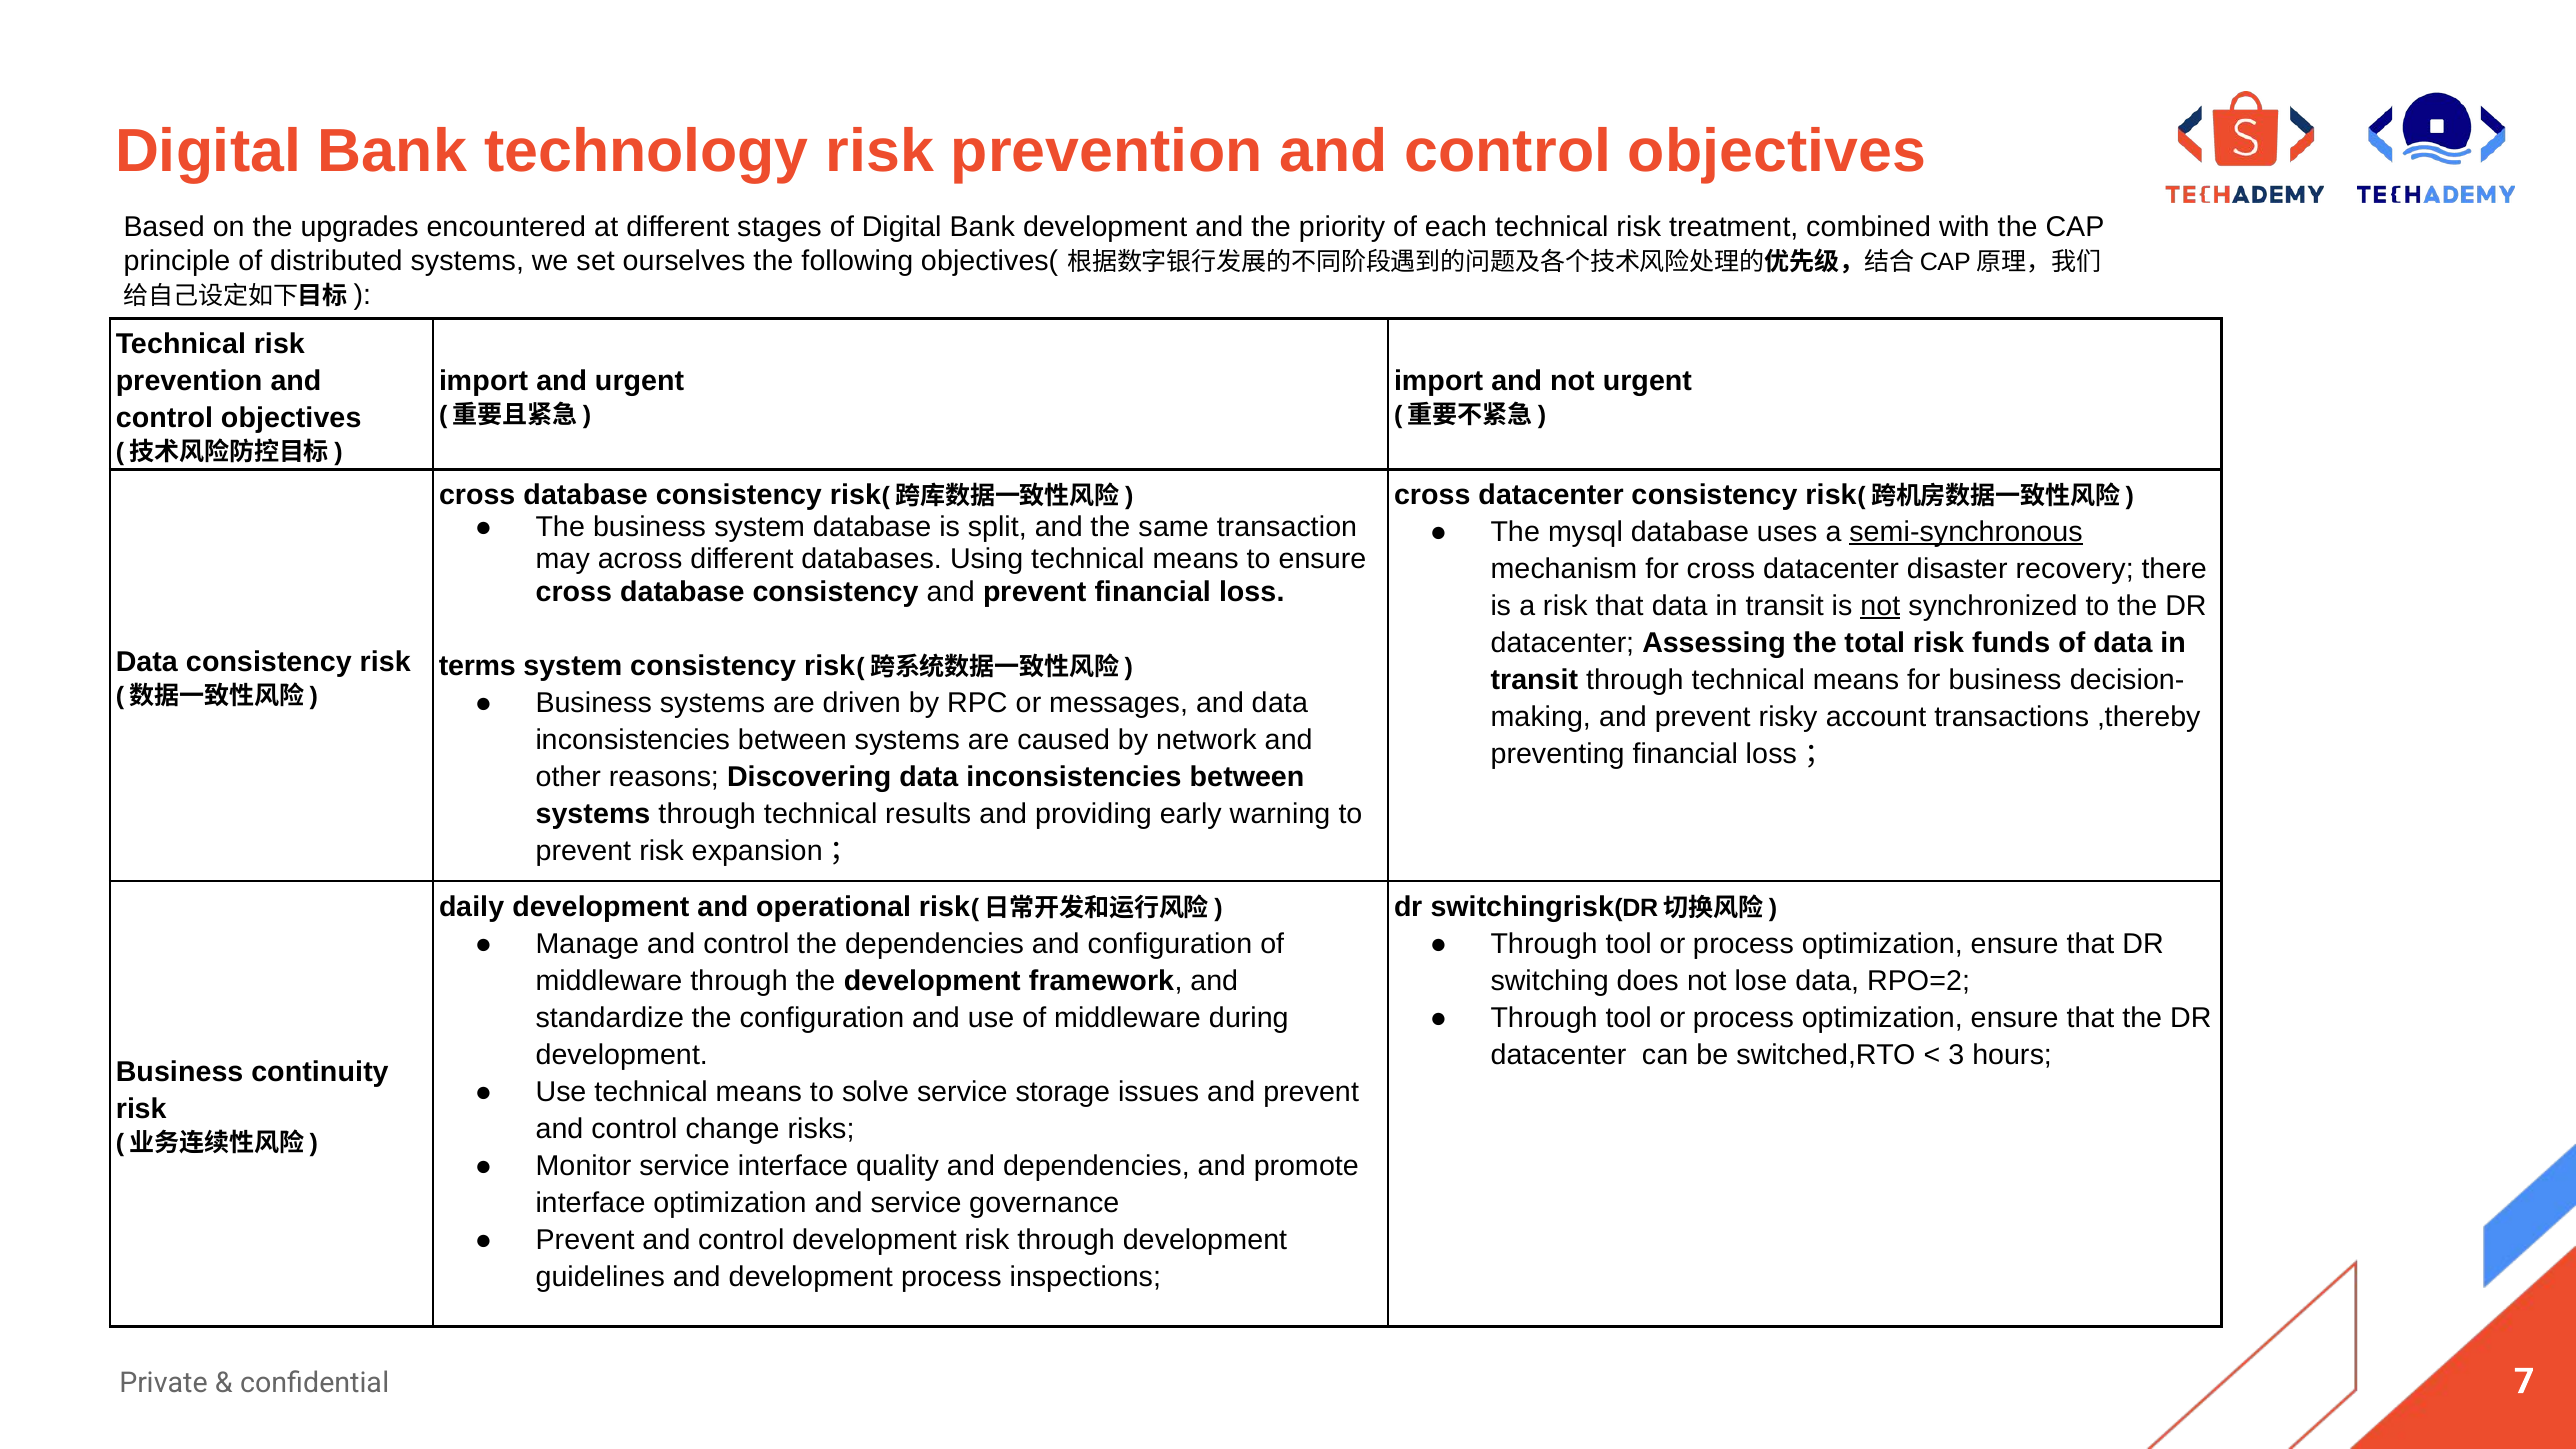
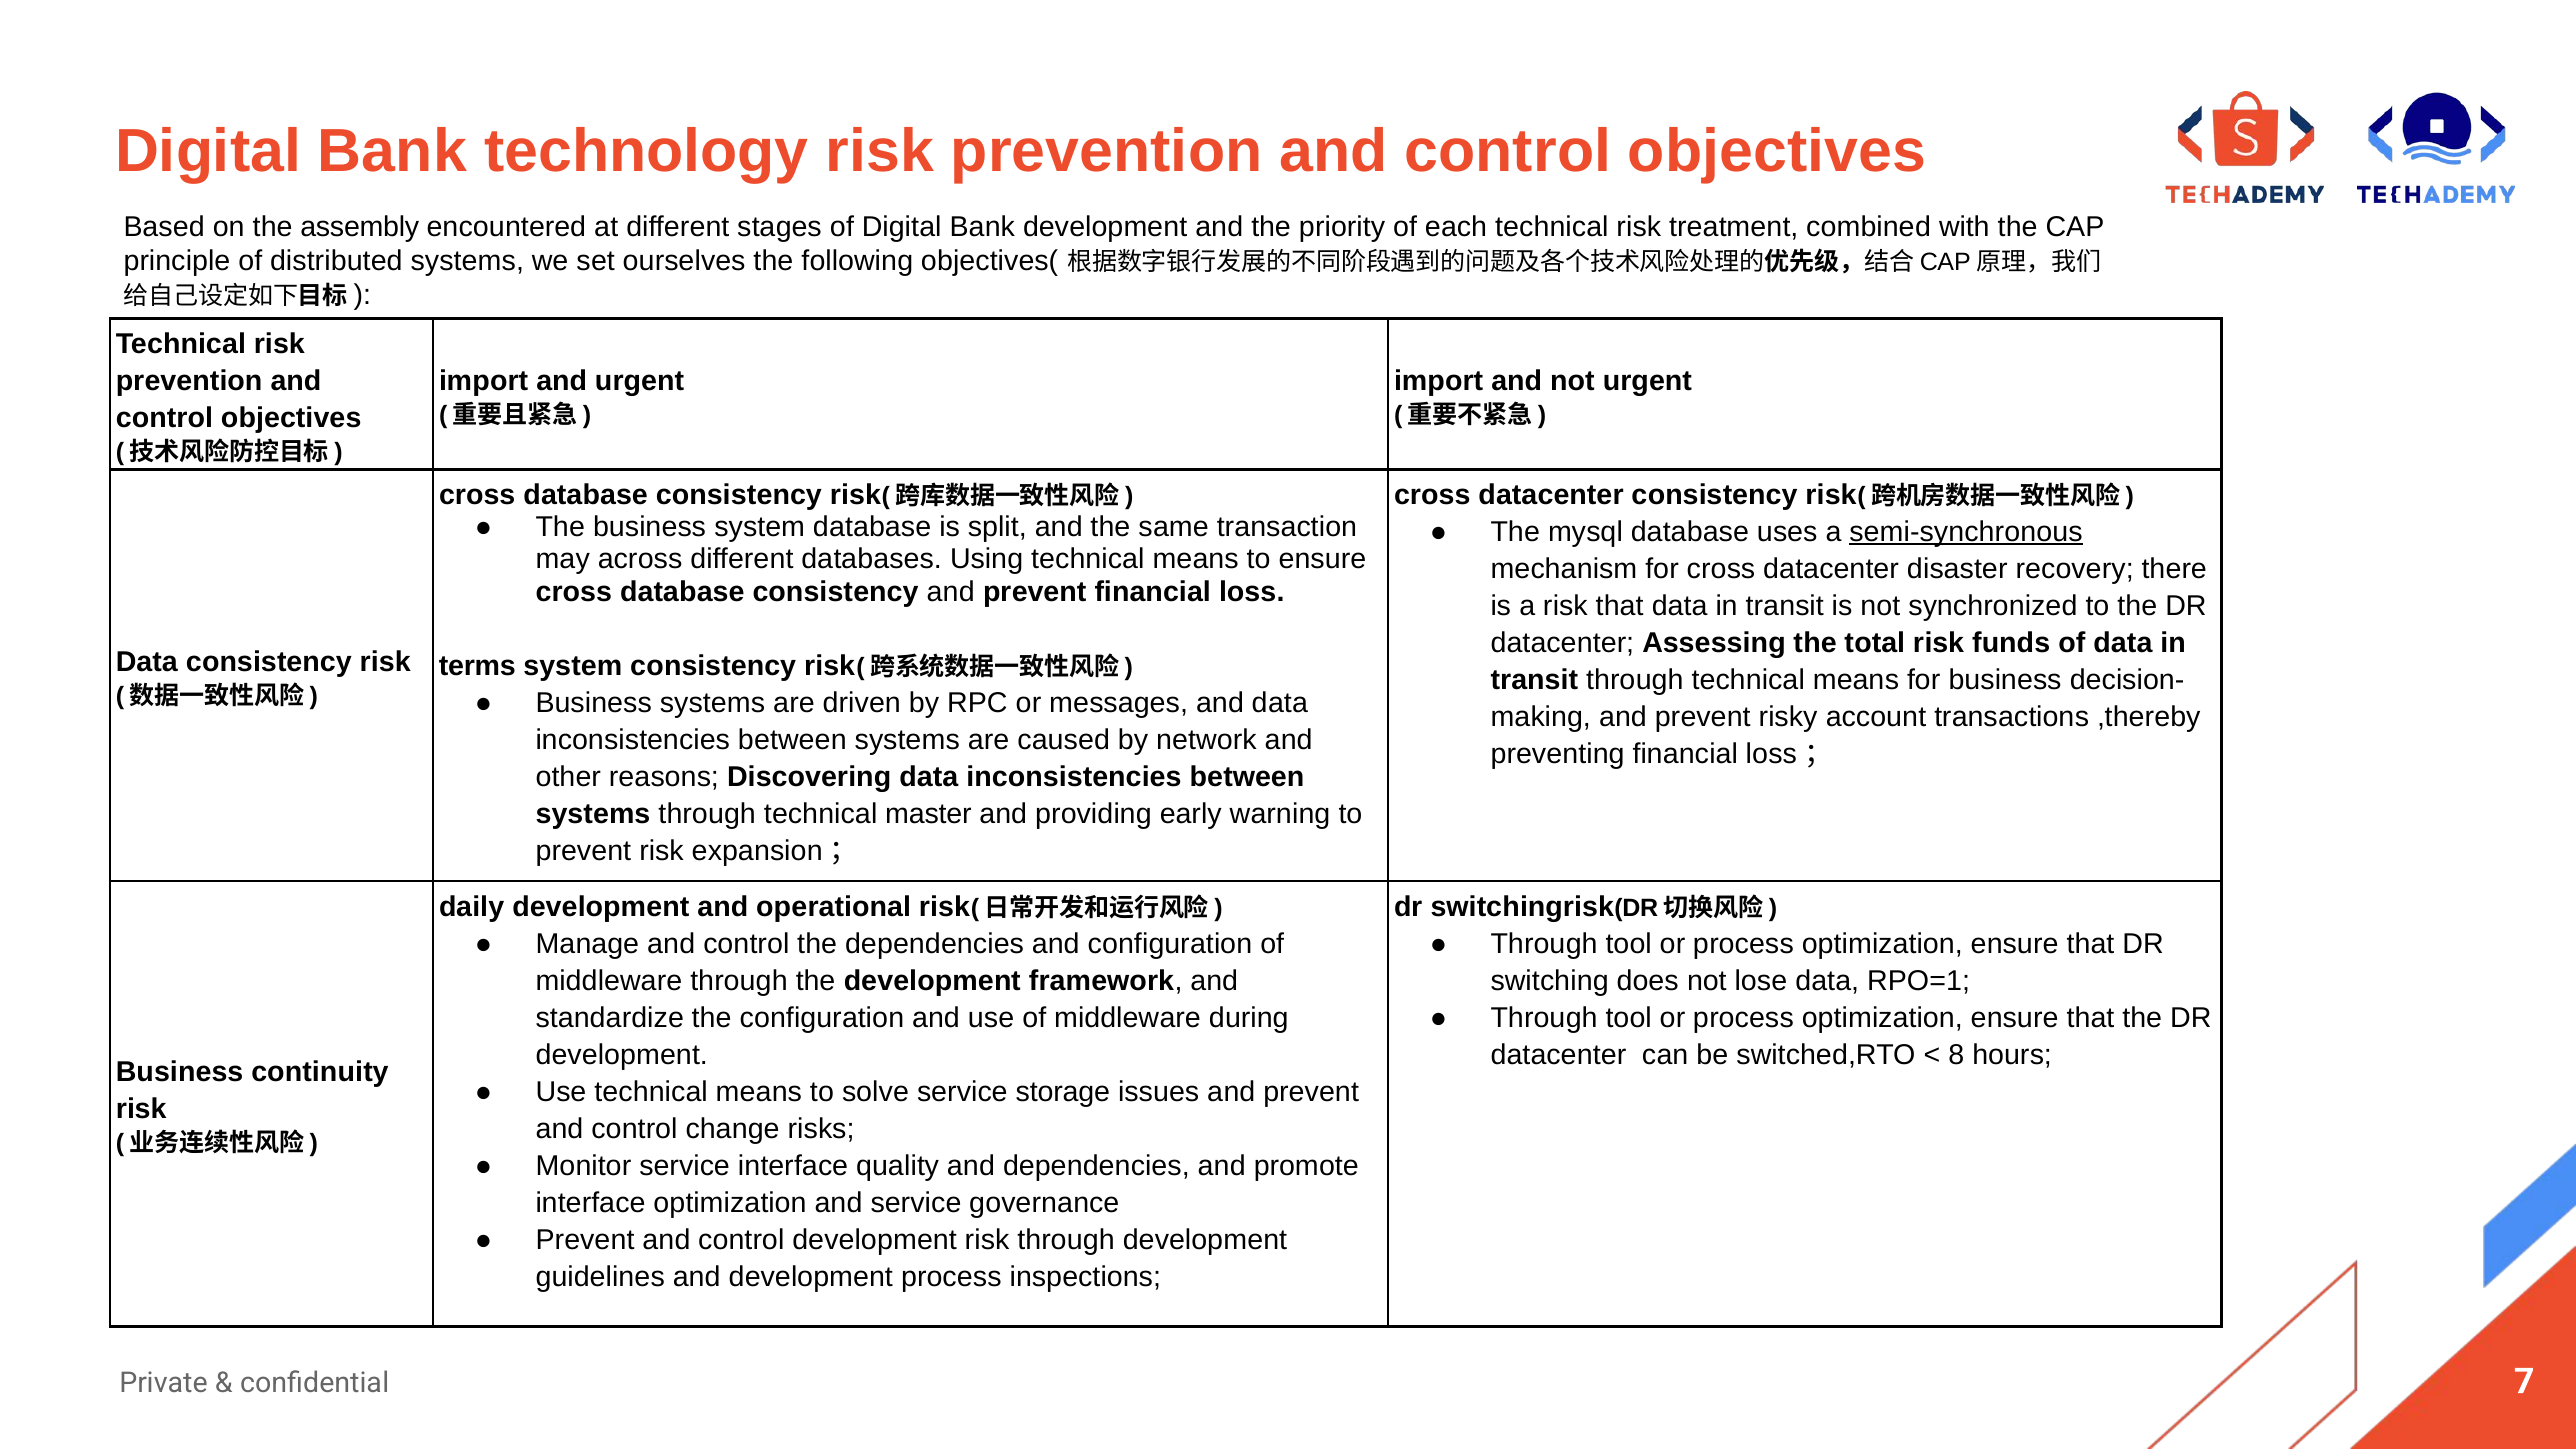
upgrades: upgrades -> assembly (360, 227)
not underline: present -> none (1880, 606)
results: results -> master (928, 814)
RPO=2: RPO=2 -> RPO=1 (1918, 981)
3: 3 -> 8 (1956, 1055)
